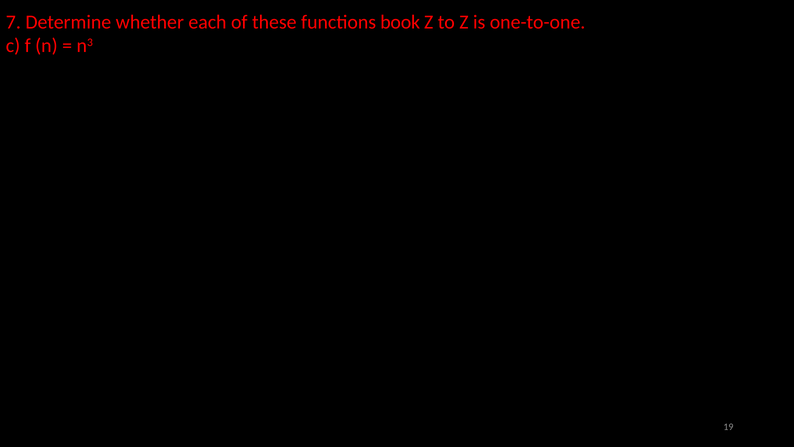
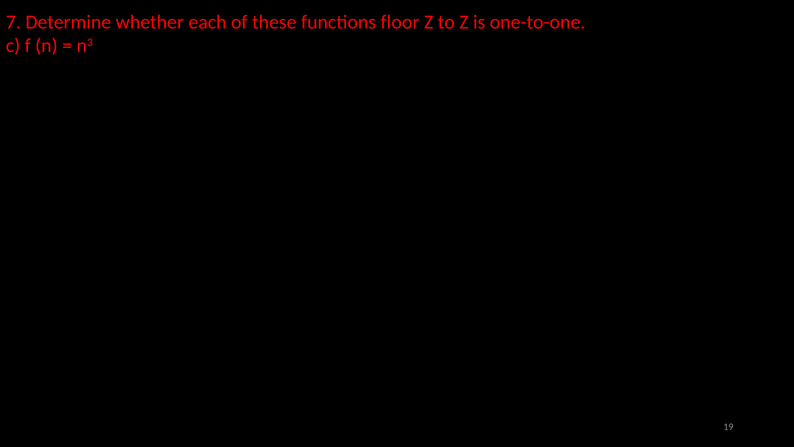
book: book -> floor (400, 22)
